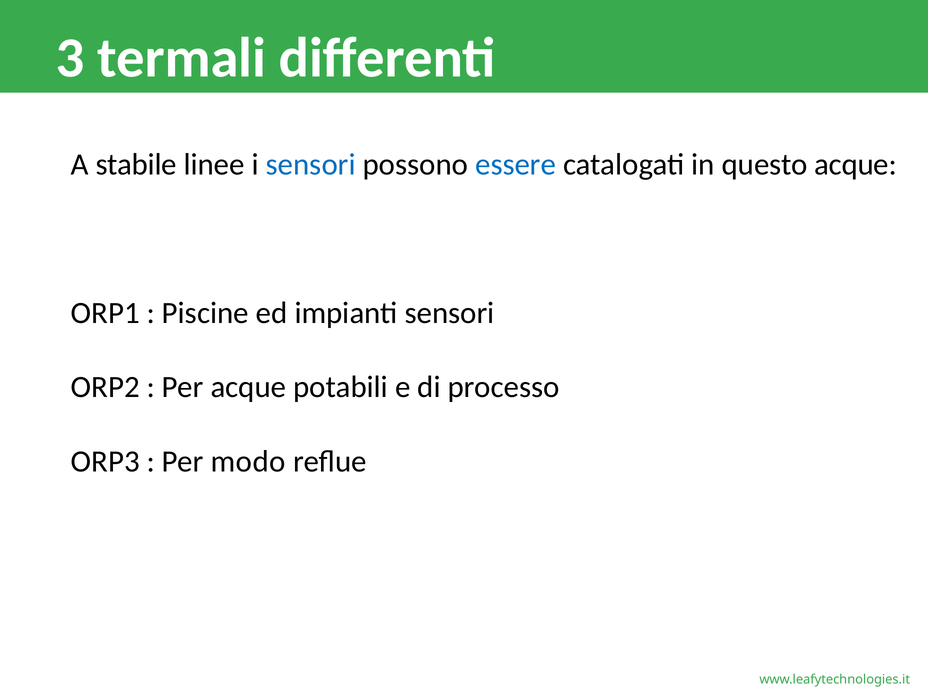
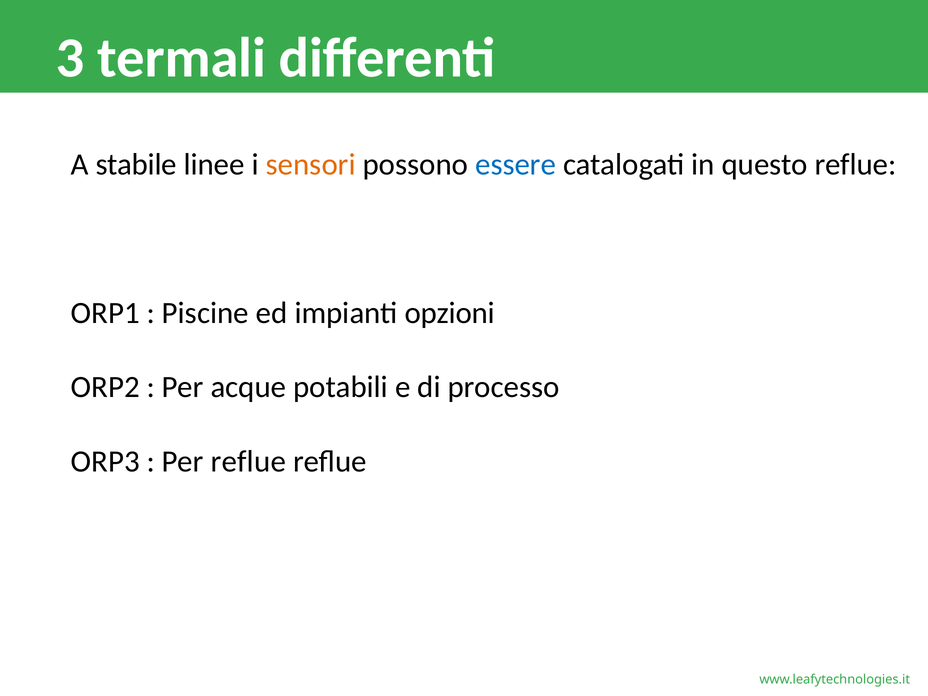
sensori colour: blue -> orange (311, 164)
questo acque: acque -> reflue (855, 164)
impianti sensori: sensori -> opzioni (450, 313)
Per modo: modo -> reflue (248, 461)
